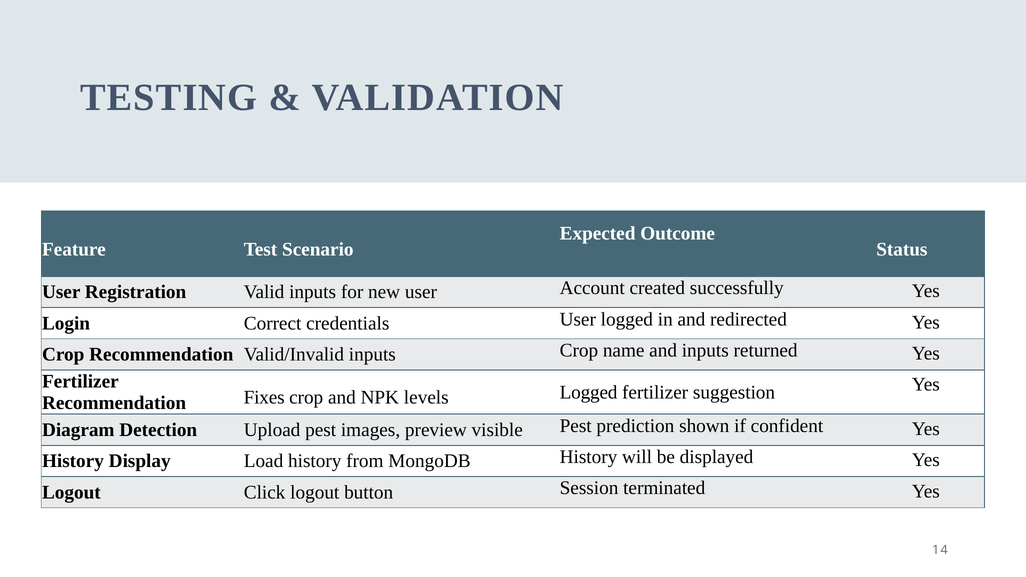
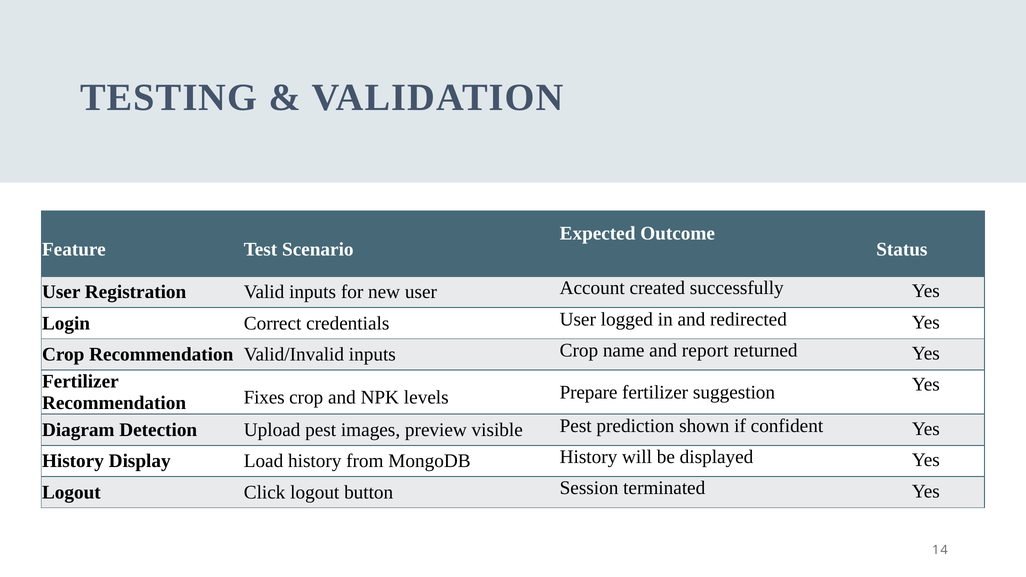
and inputs: inputs -> report (705, 350)
levels Logged: Logged -> Prepare (589, 392)
